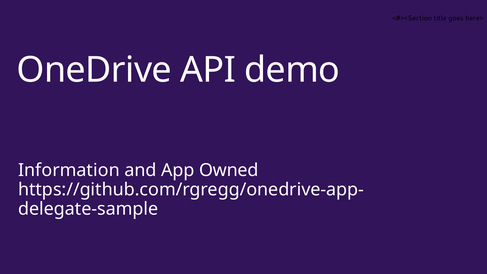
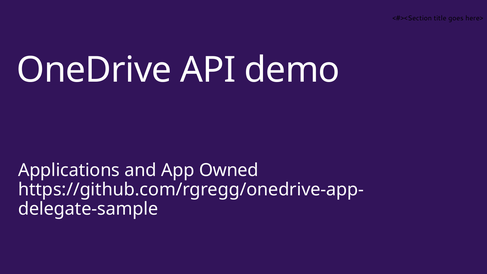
Information: Information -> Applications (69, 170)
